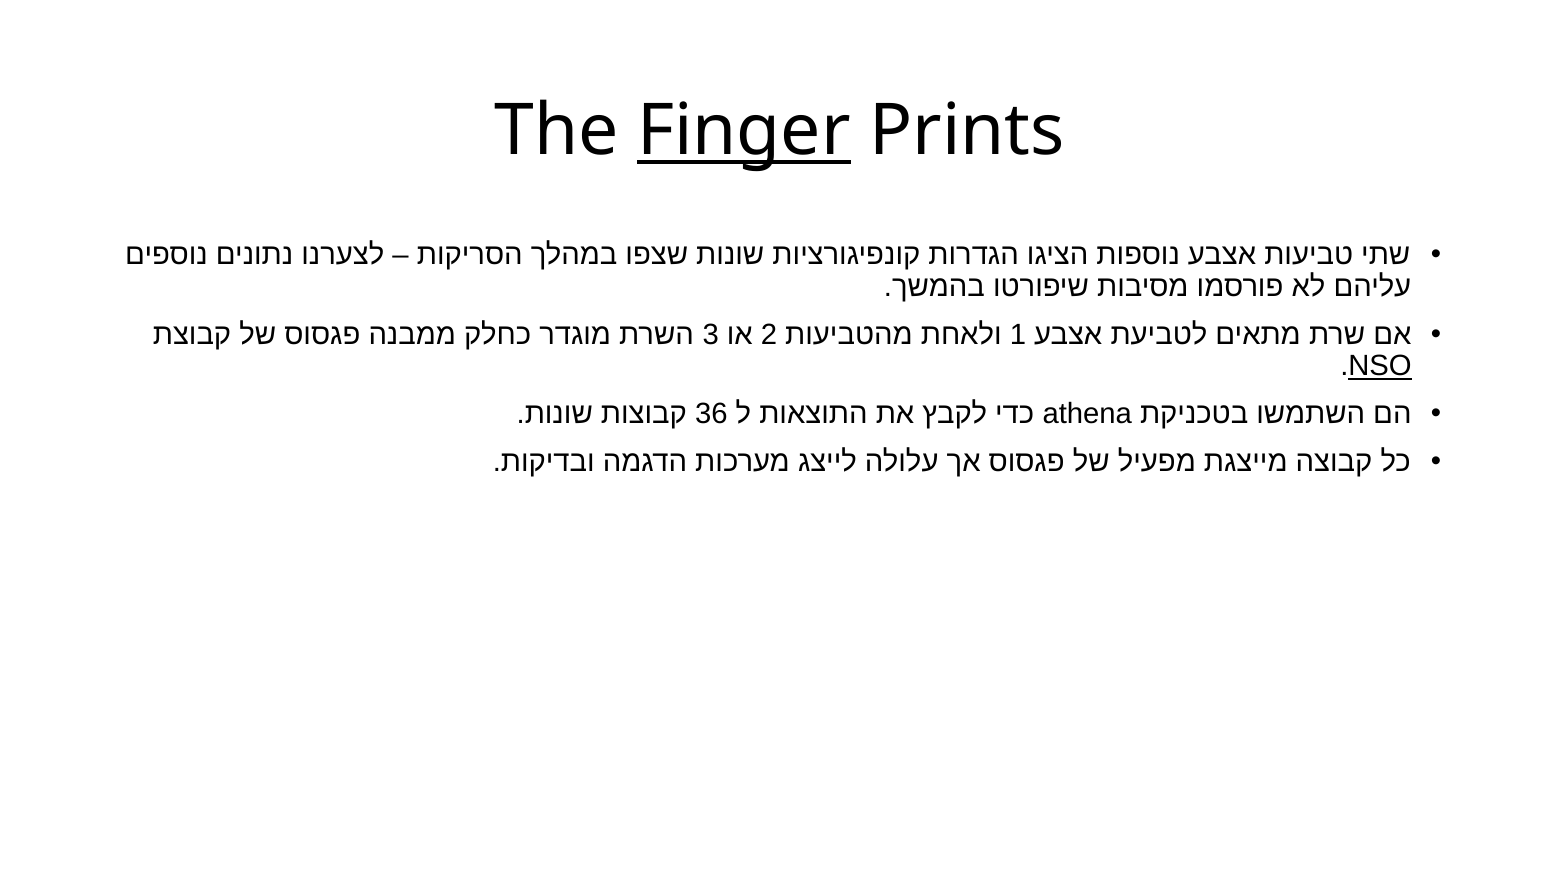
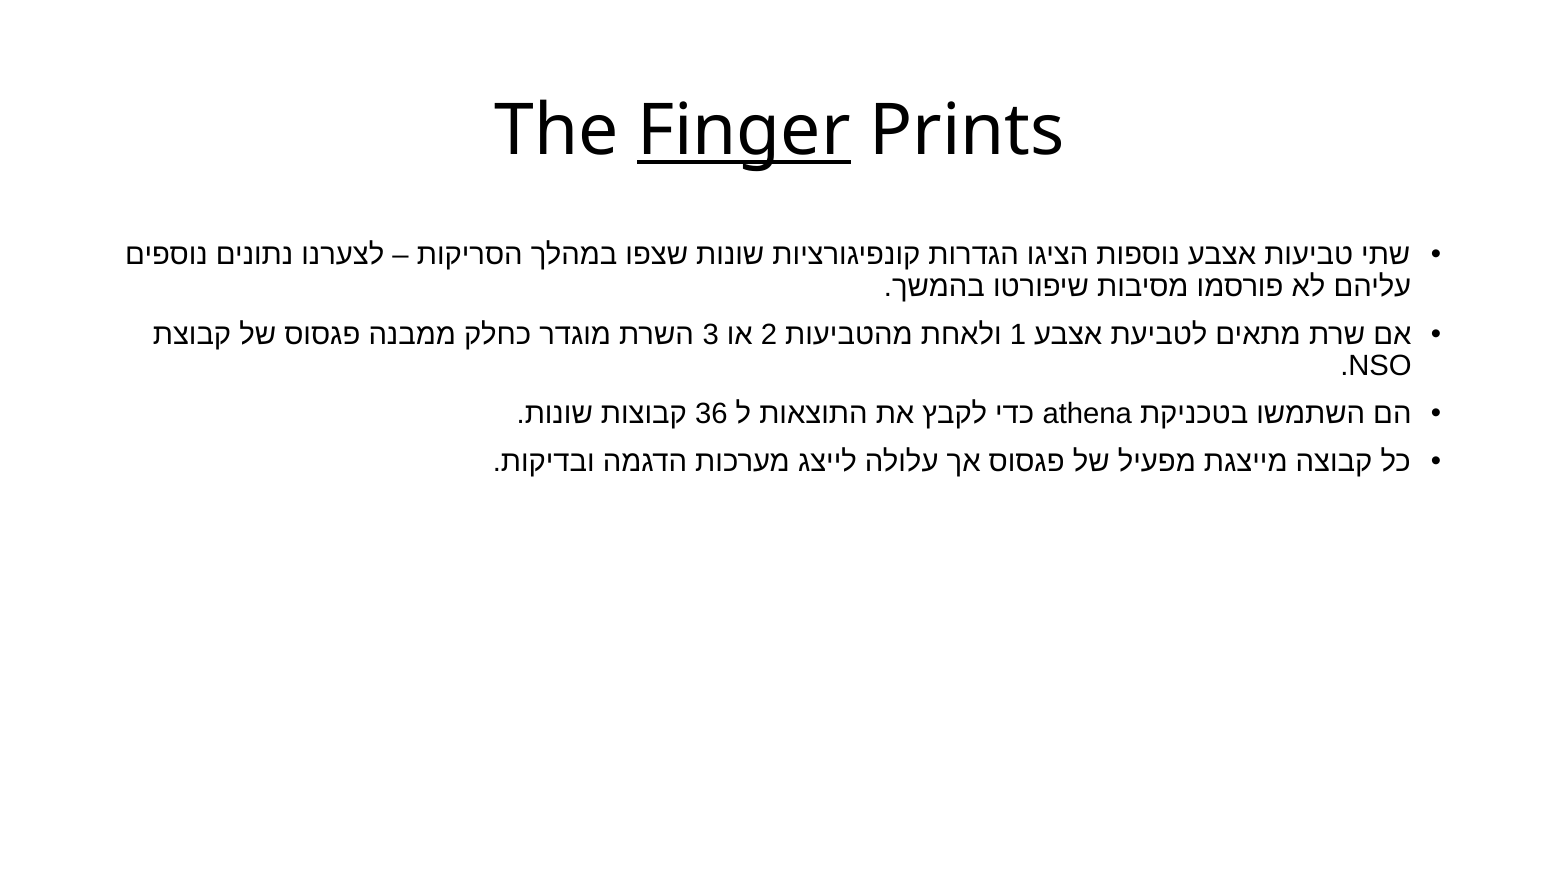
NSO underline: present -> none (1380, 366)
